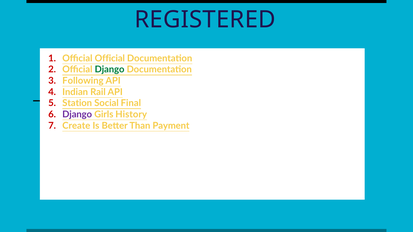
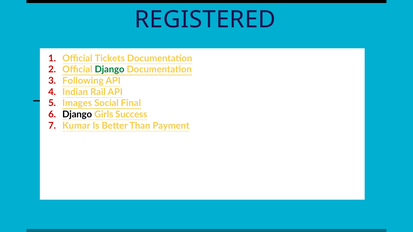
Official Official: Official -> Tickets (110, 58)
Station: Station -> Images (77, 103)
Django colour: purple -> black (77, 115)
History: History -> Success (131, 115)
Create: Create -> Kumar (76, 126)
